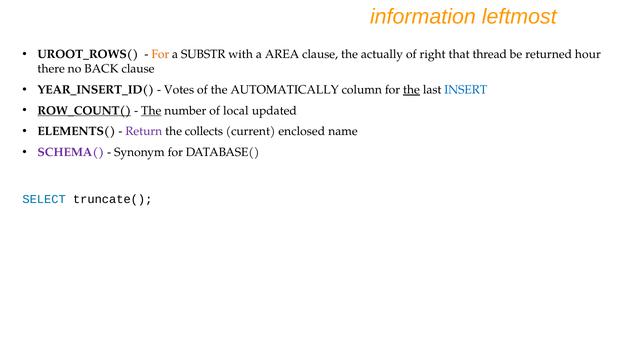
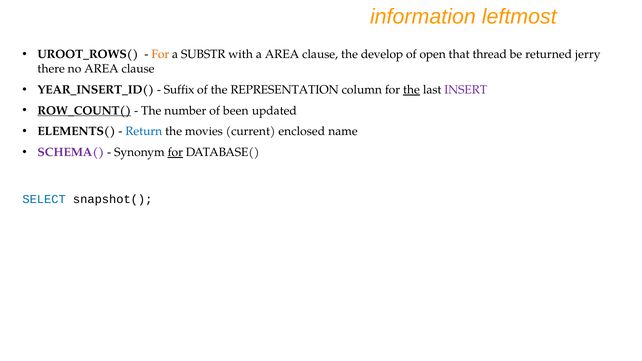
actually: actually -> develop (382, 54)
right: right -> open (433, 54)
hour: hour -> jerry (588, 54)
no BACK: BACK -> AREA (101, 69)
Votes: Votes -> Suffix (179, 90)
AUTOMATICALLY: AUTOMATICALLY -> REPRESENTATION (285, 90)
INSERT colour: blue -> purple (466, 90)
The underline: present -> none (151, 111)
local: local -> been (236, 111)
Return colour: purple -> blue (144, 131)
collects: collects -> movies (204, 131)
for underline: none -> present (175, 152)
truncate(: truncate( -> snapshot( (113, 199)
